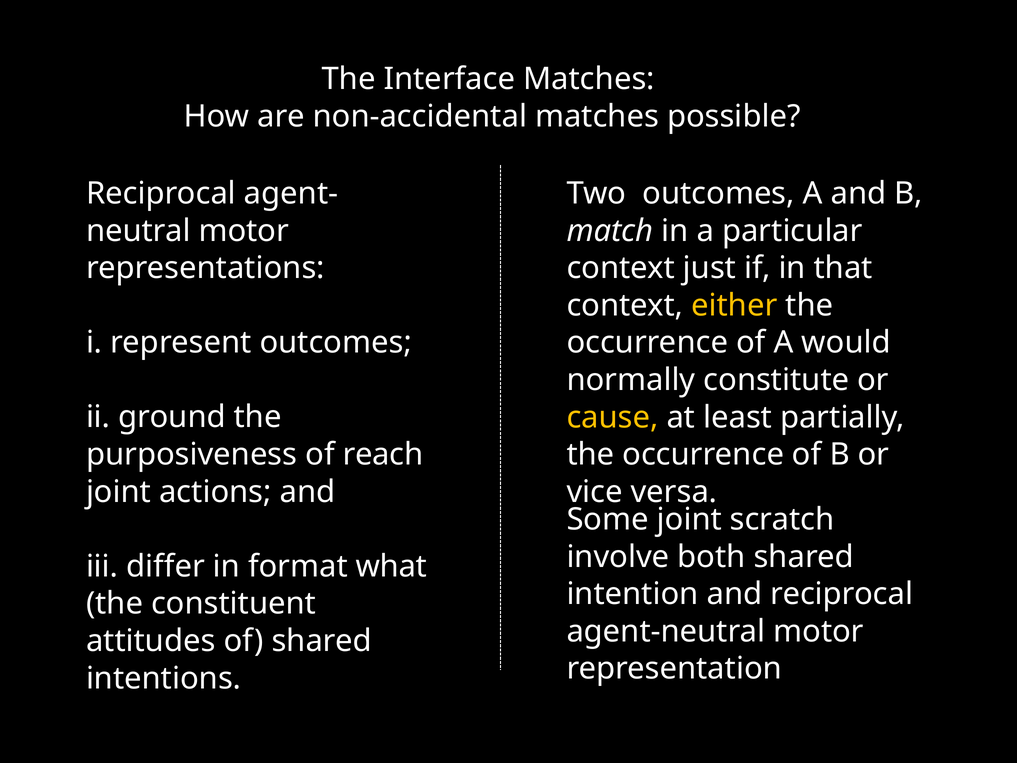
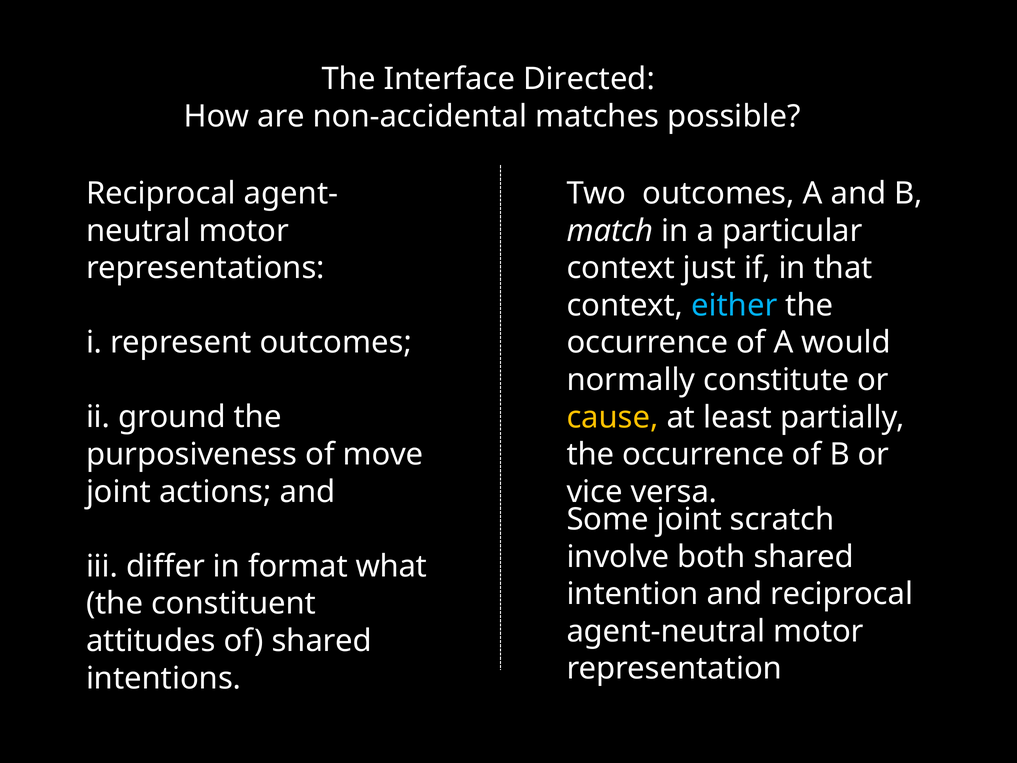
Interface Matches: Matches -> Directed (589, 79)
either colour: yellow -> light blue (734, 305)
reach: reach -> move (383, 454)
